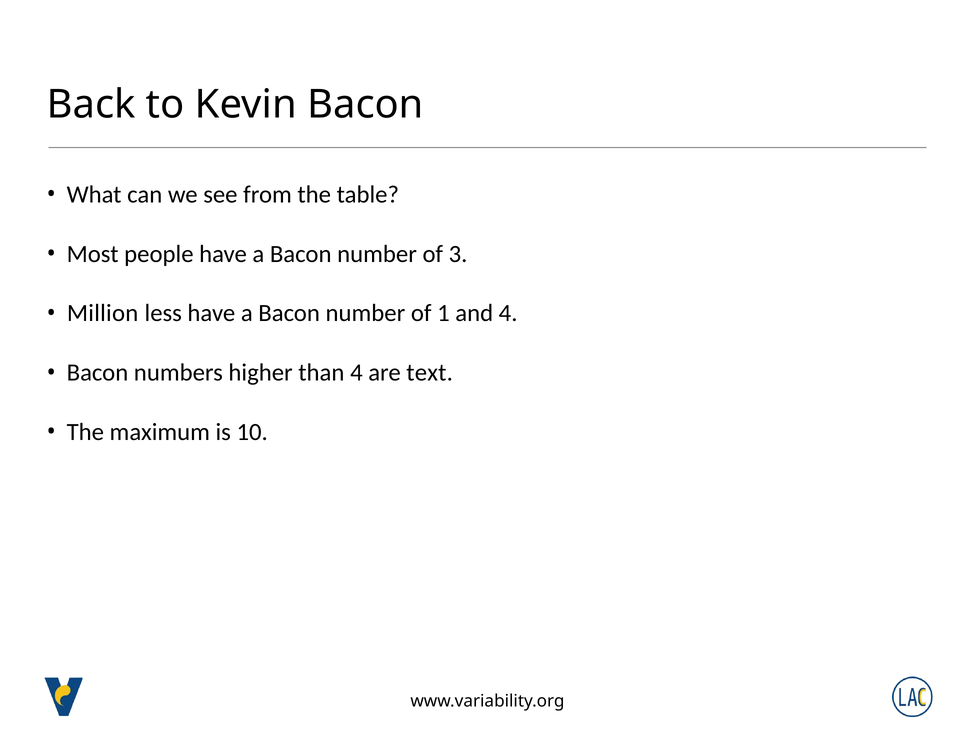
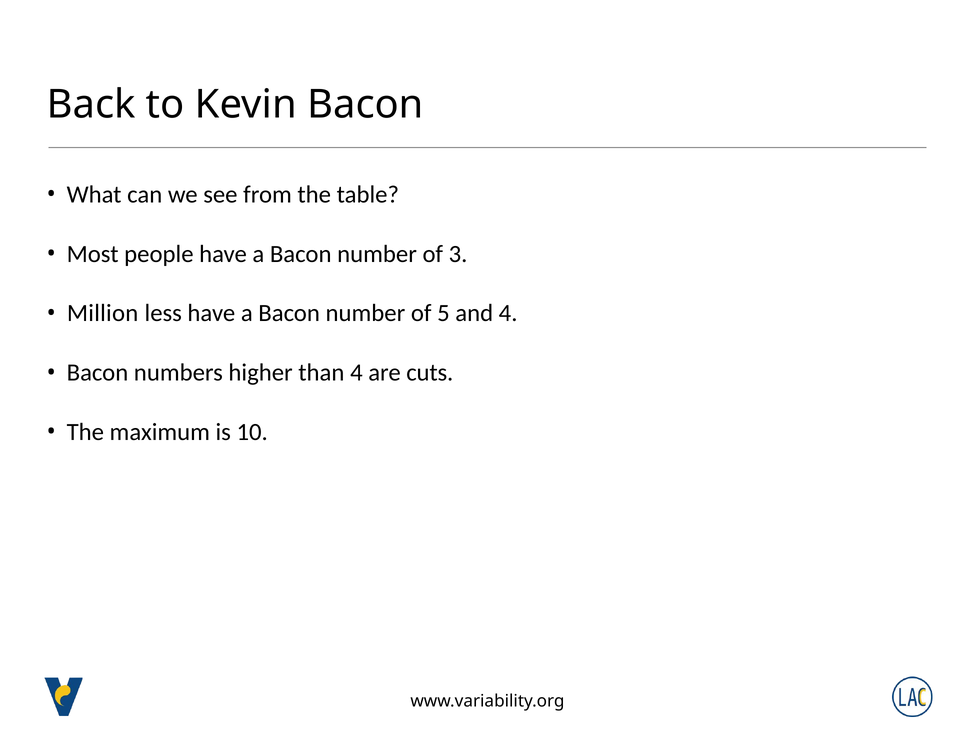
1: 1 -> 5 (443, 313)
text: text -> cuts (430, 373)
